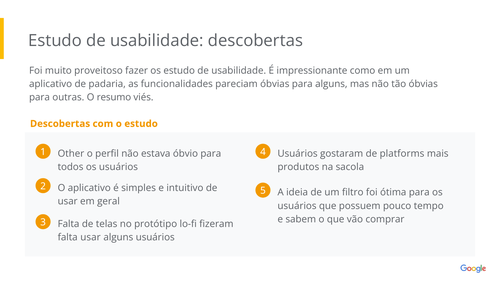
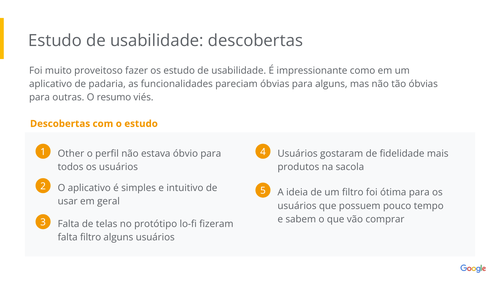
platforms: platforms -> fidelidade (402, 154)
falta usar: usar -> filtro (91, 238)
